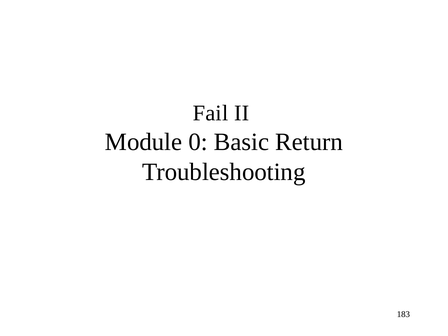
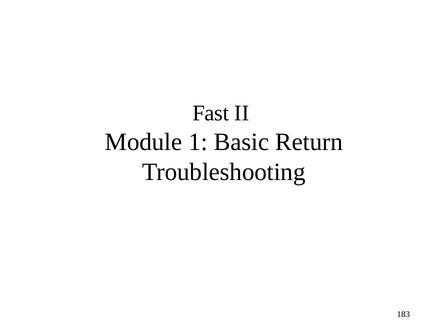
Fail: Fail -> Fast (211, 113)
0: 0 -> 1 (198, 142)
